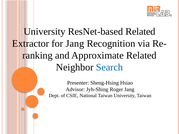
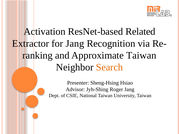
University: University -> Activation (45, 32)
Approximate Related: Related -> Taiwan (141, 55)
Search colour: blue -> orange (109, 67)
